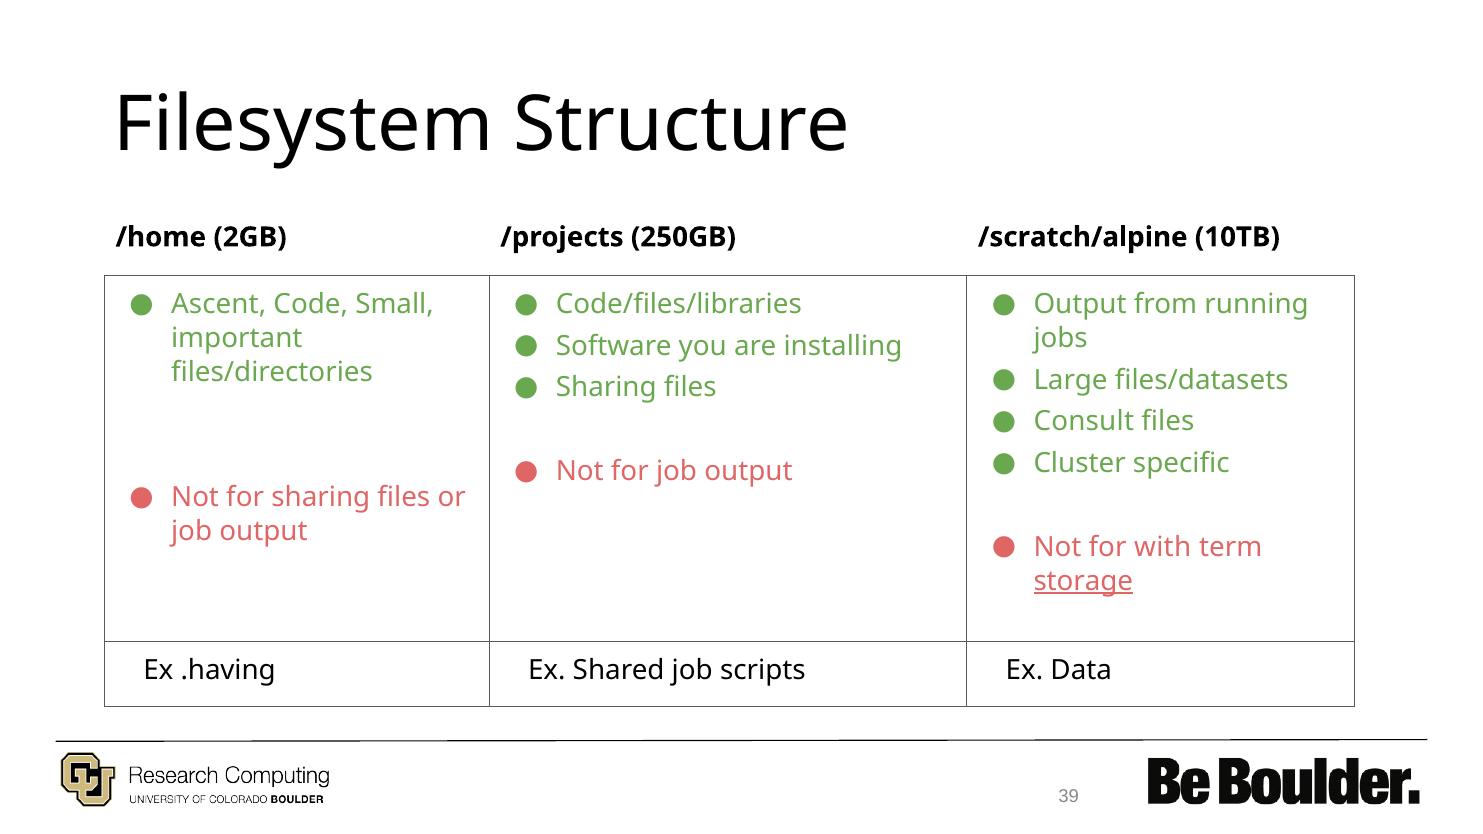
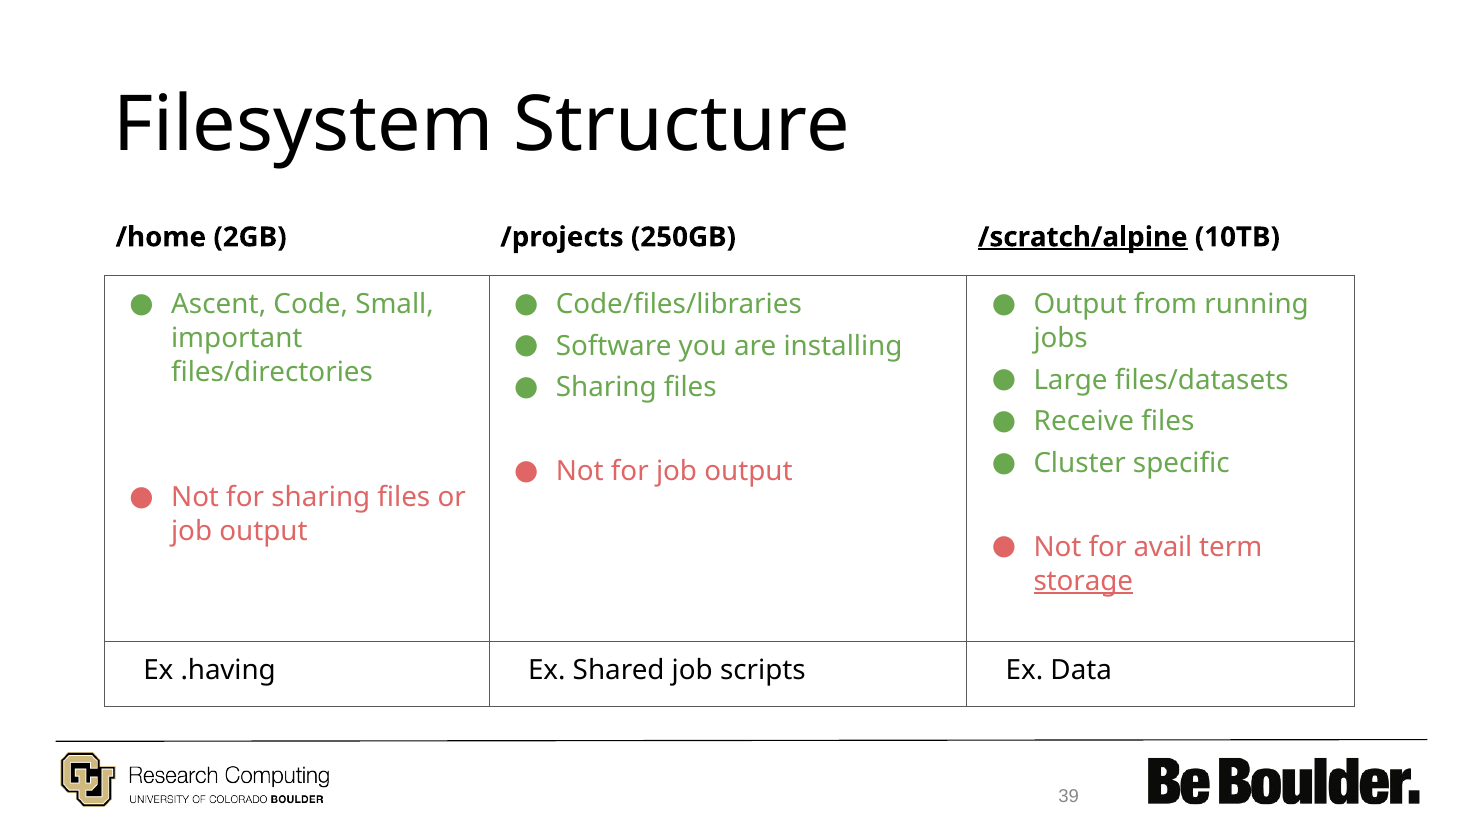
/scratch/alpine underline: none -> present (1083, 237)
Consult: Consult -> Receive (1084, 422)
with: with -> avail (1163, 547)
